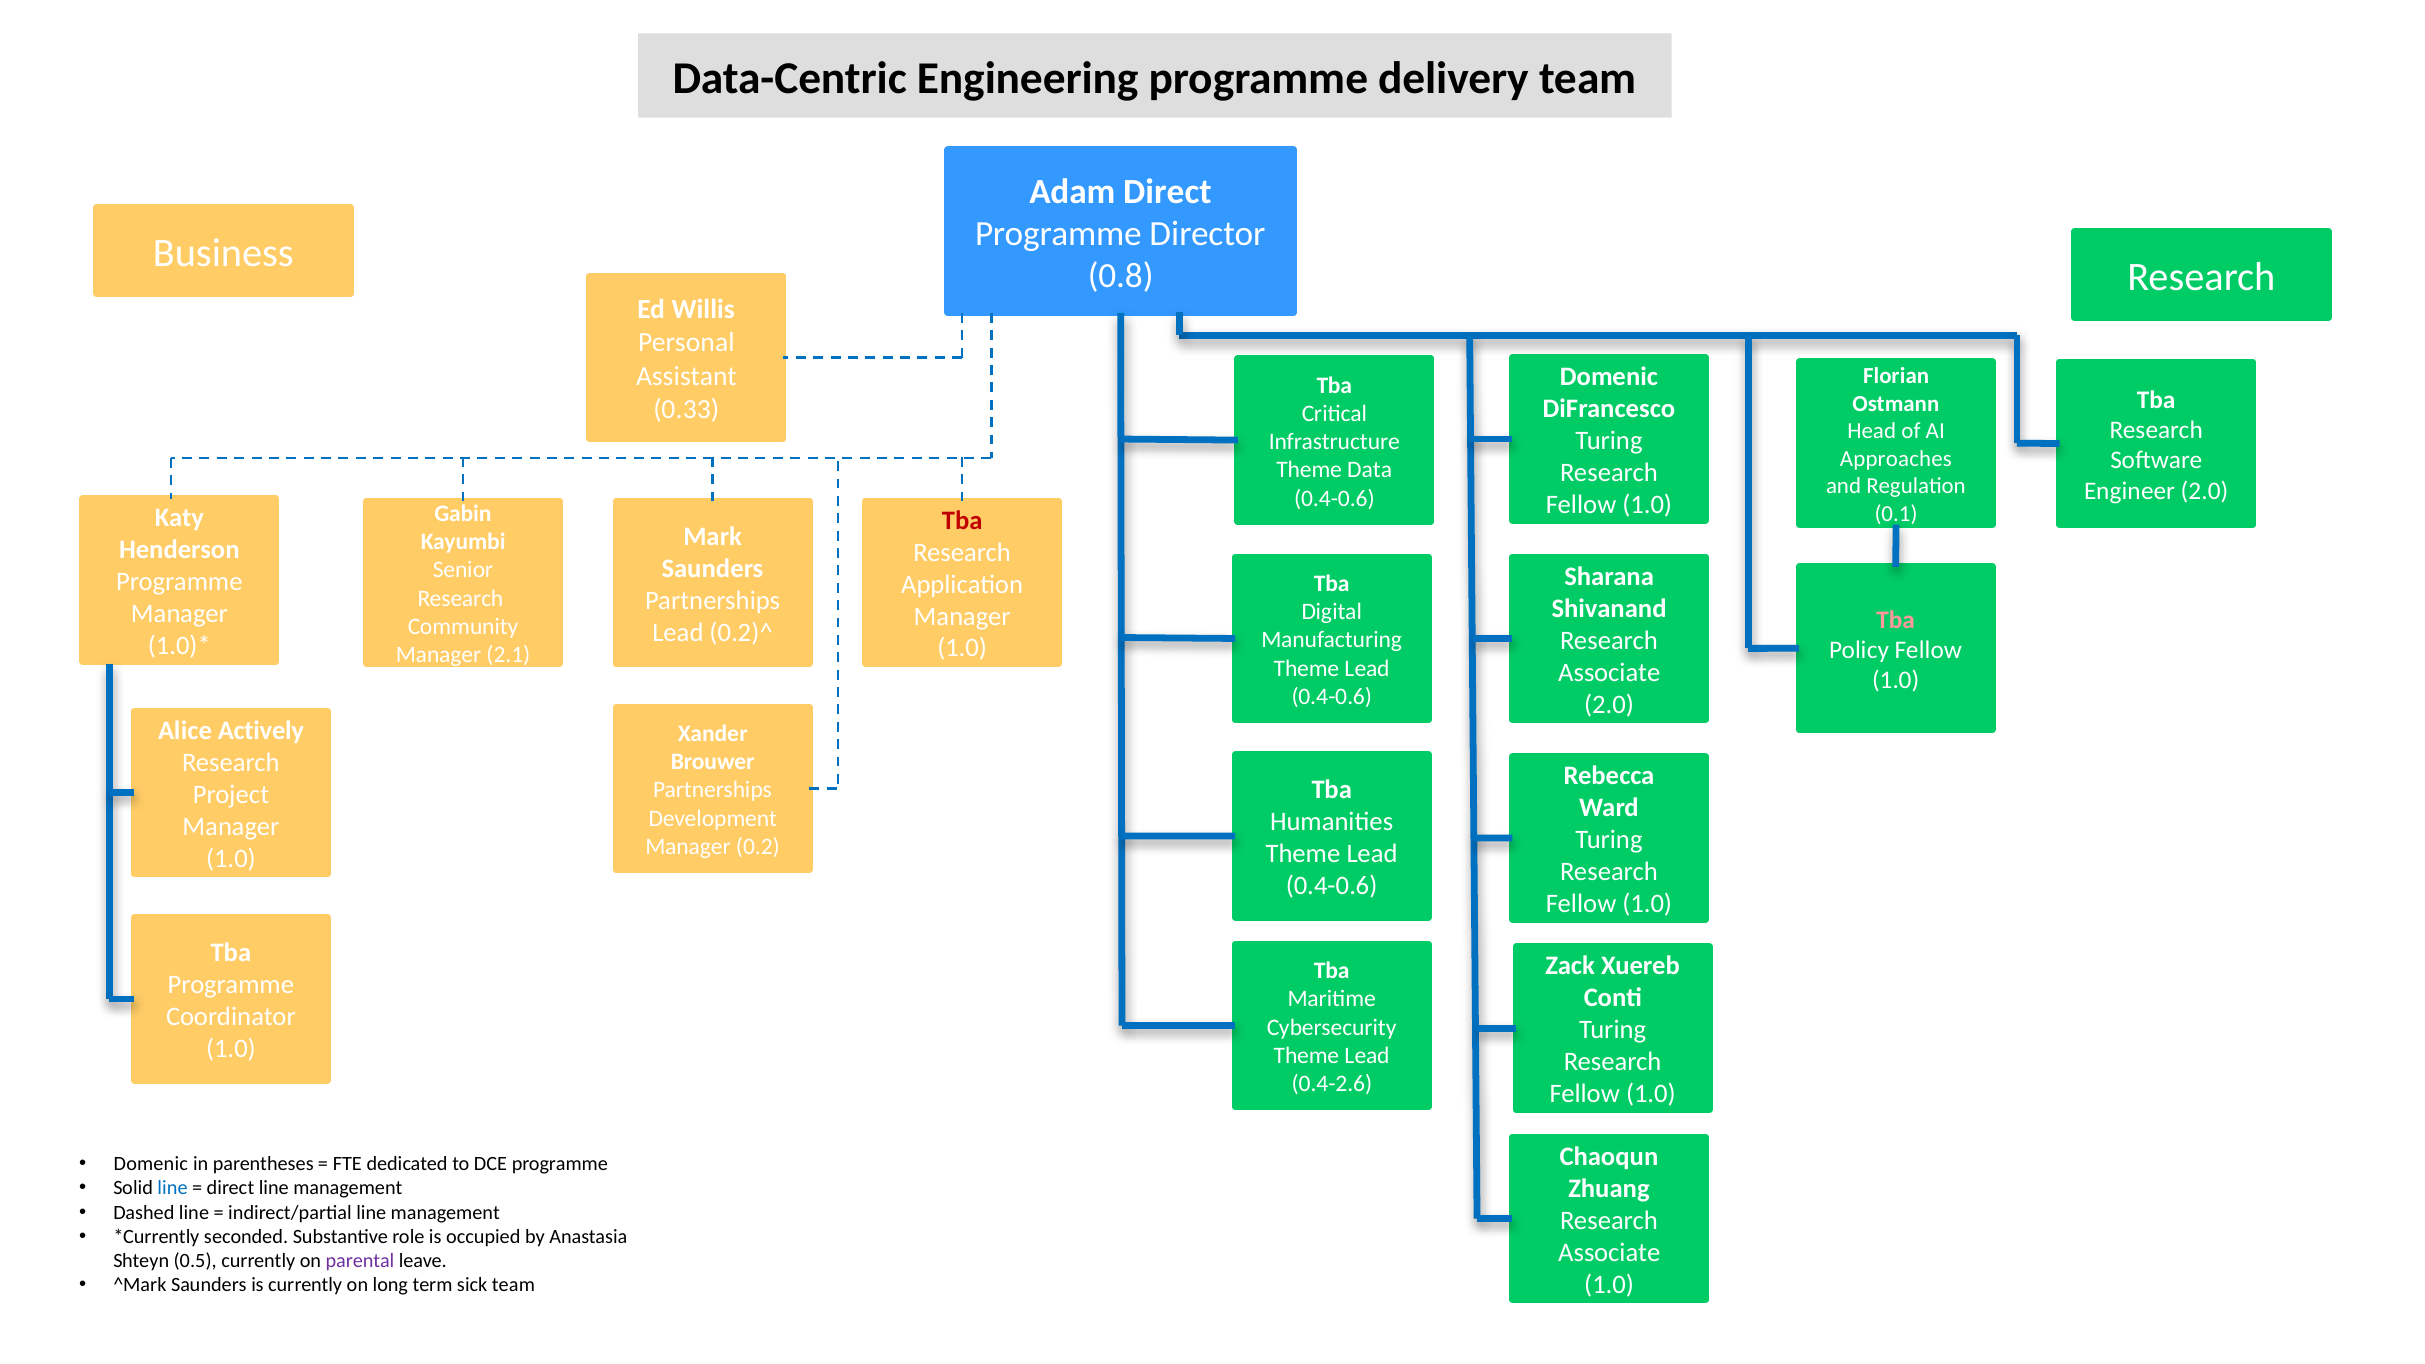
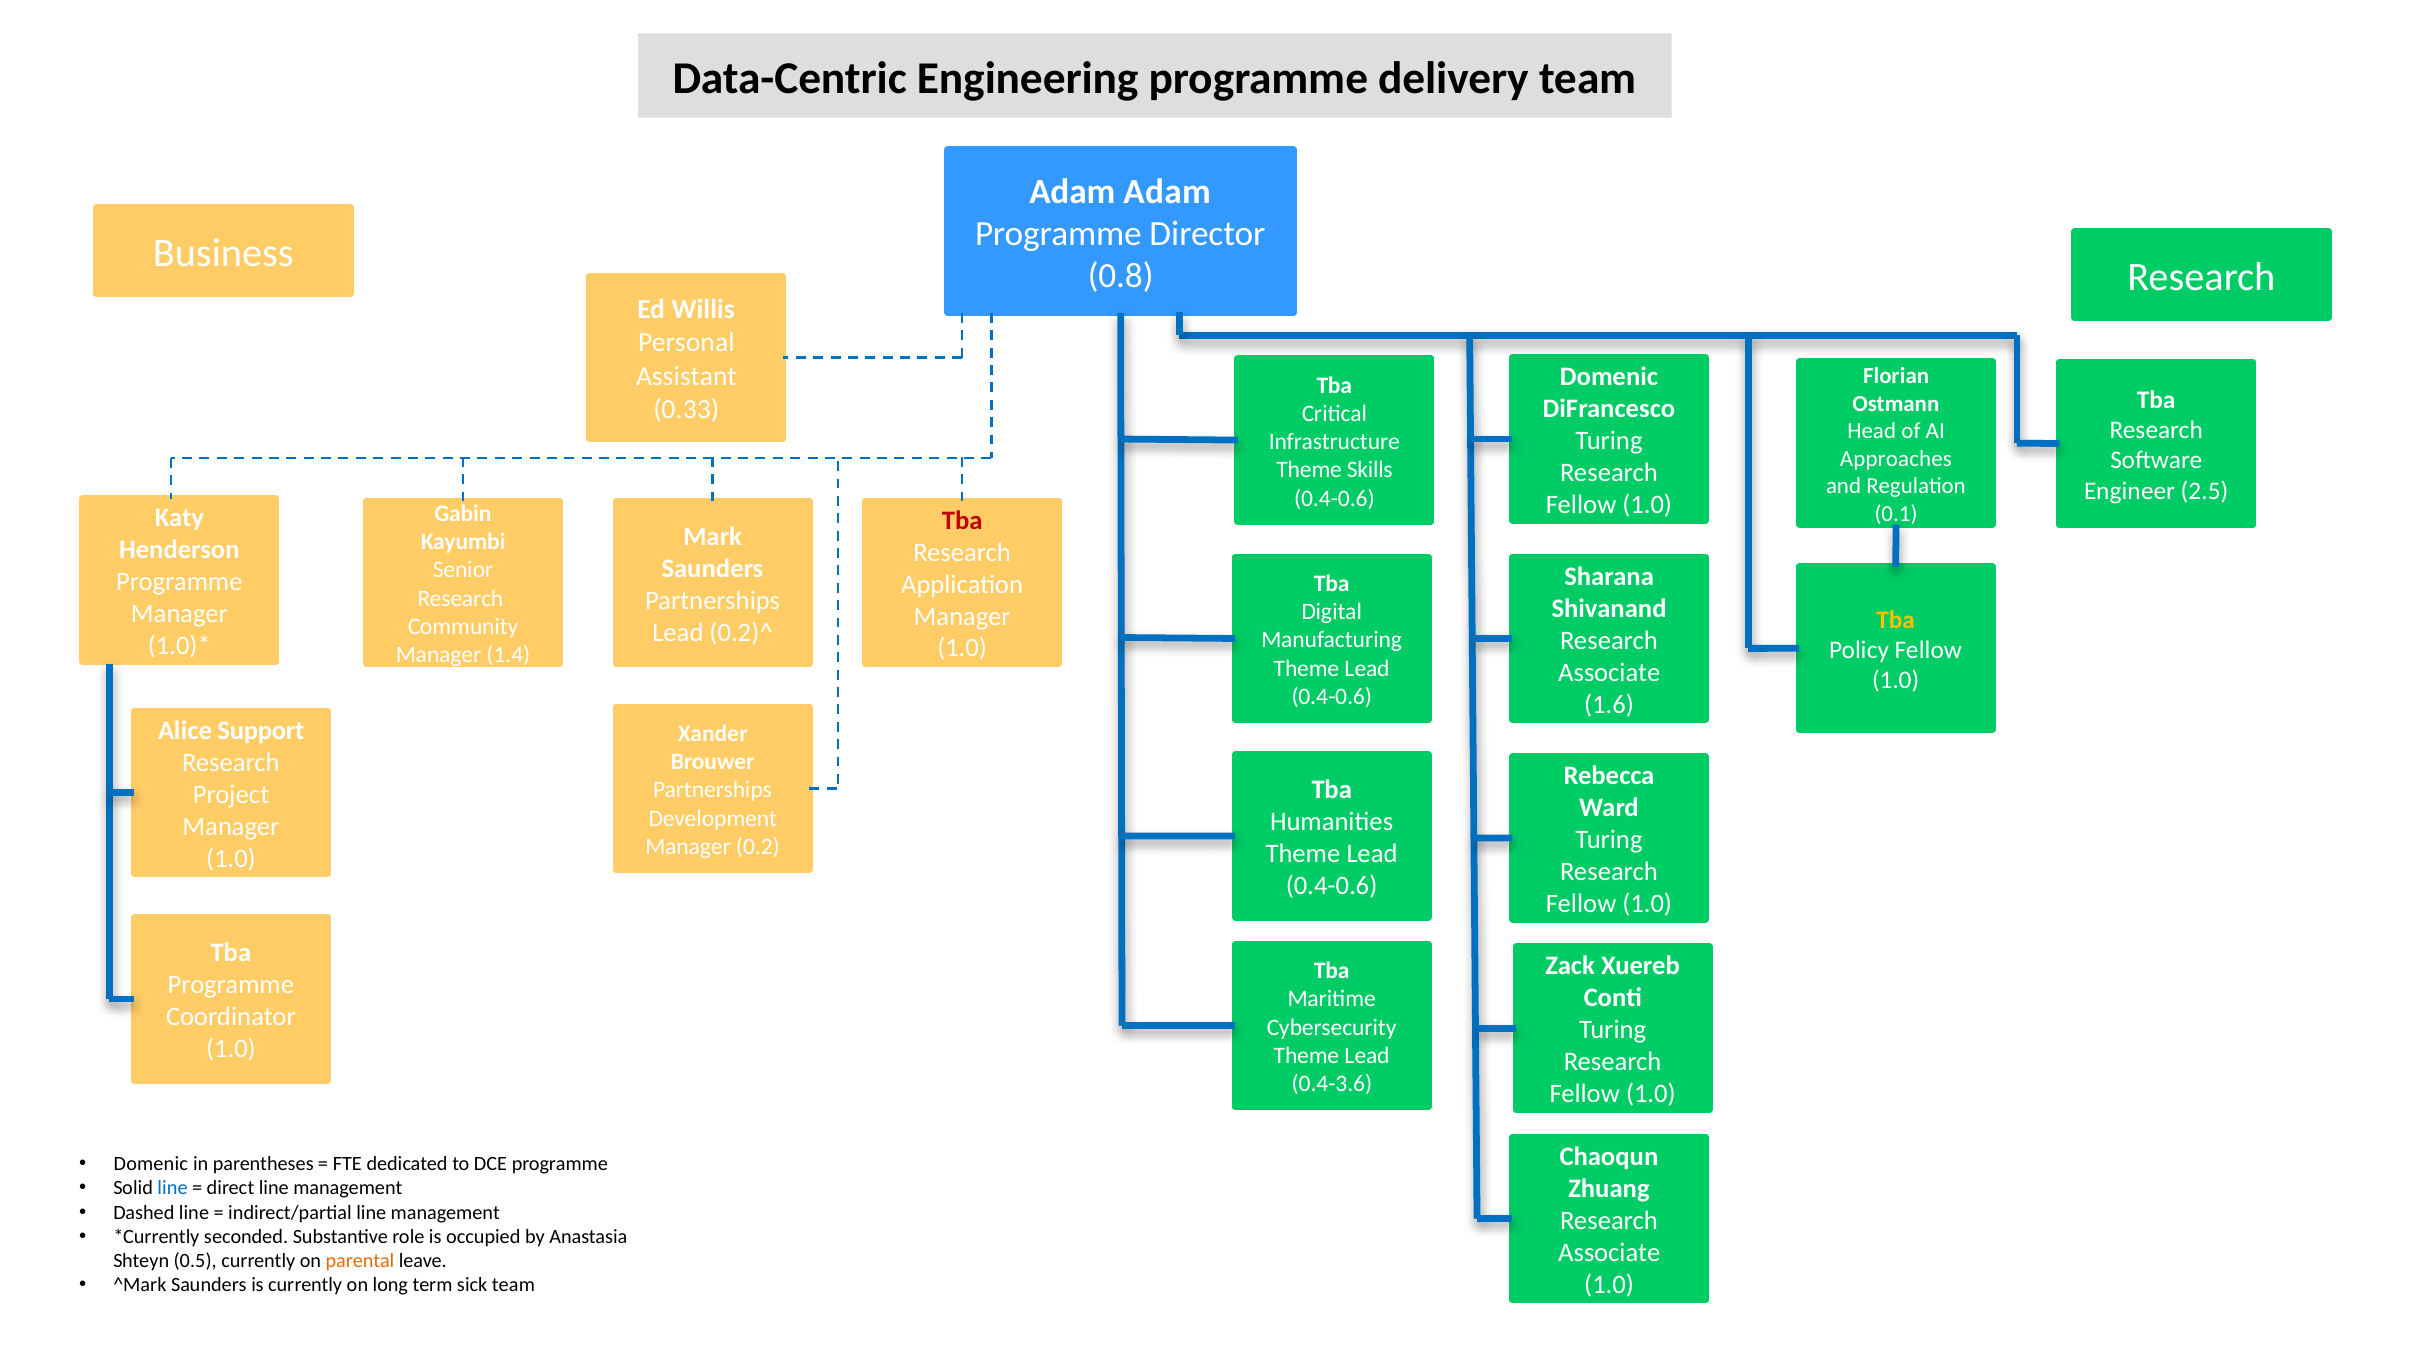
Adam Direct: Direct -> Adam (1167, 192)
Data: Data -> Skills (1370, 470)
Engineer 2.0: 2.0 -> 2.5 (2205, 491)
Tba colour: pink -> yellow (1896, 620)
2.1: 2.1 -> 1.4 (508, 655)
2.0: 2.0 -> 1.6 (1609, 704)
Actively: Actively -> Support (261, 730)
0.4-2.6: 0.4-2.6 -> 0.4-3.6 (1332, 1084)
parental colour: purple -> orange (360, 1261)
